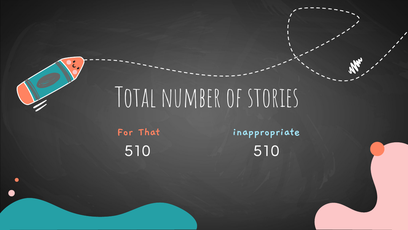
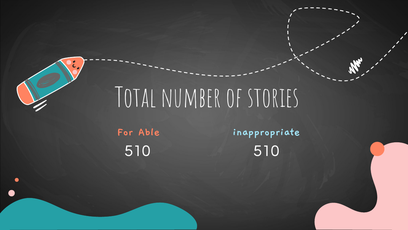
That: That -> Able (149, 131)
